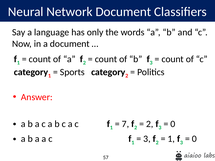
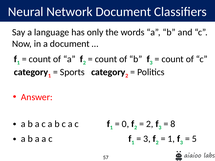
7: 7 -> 0 (125, 124)
0: 0 -> 8 (173, 124)
0: 0 -> 5 (194, 139)
